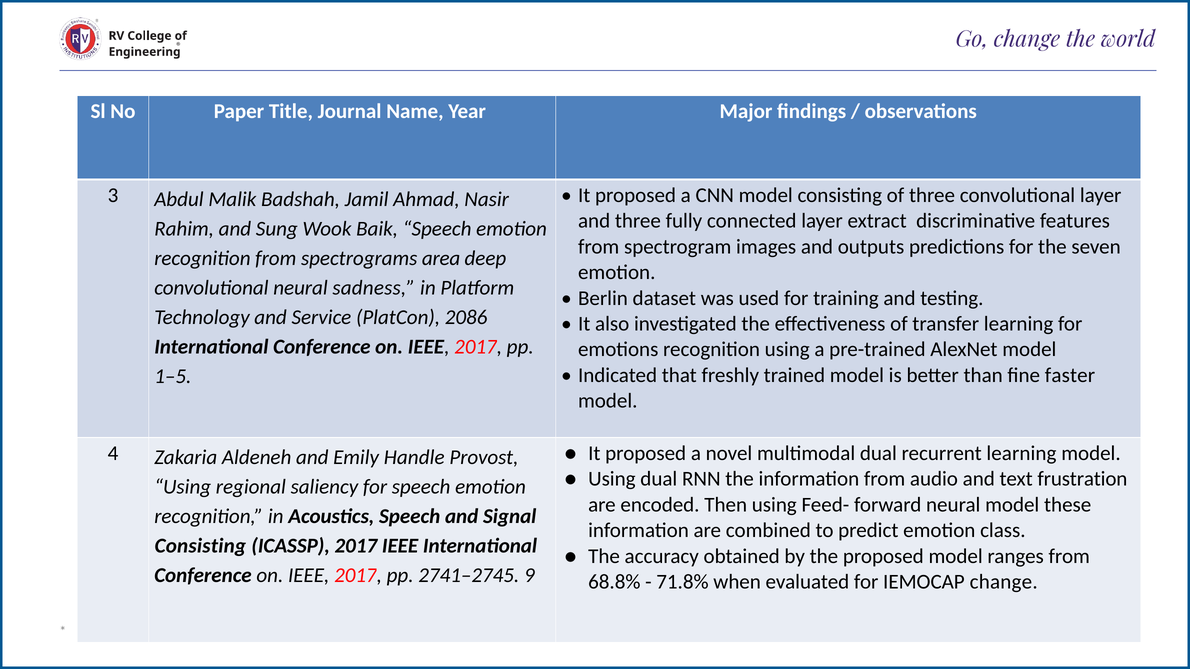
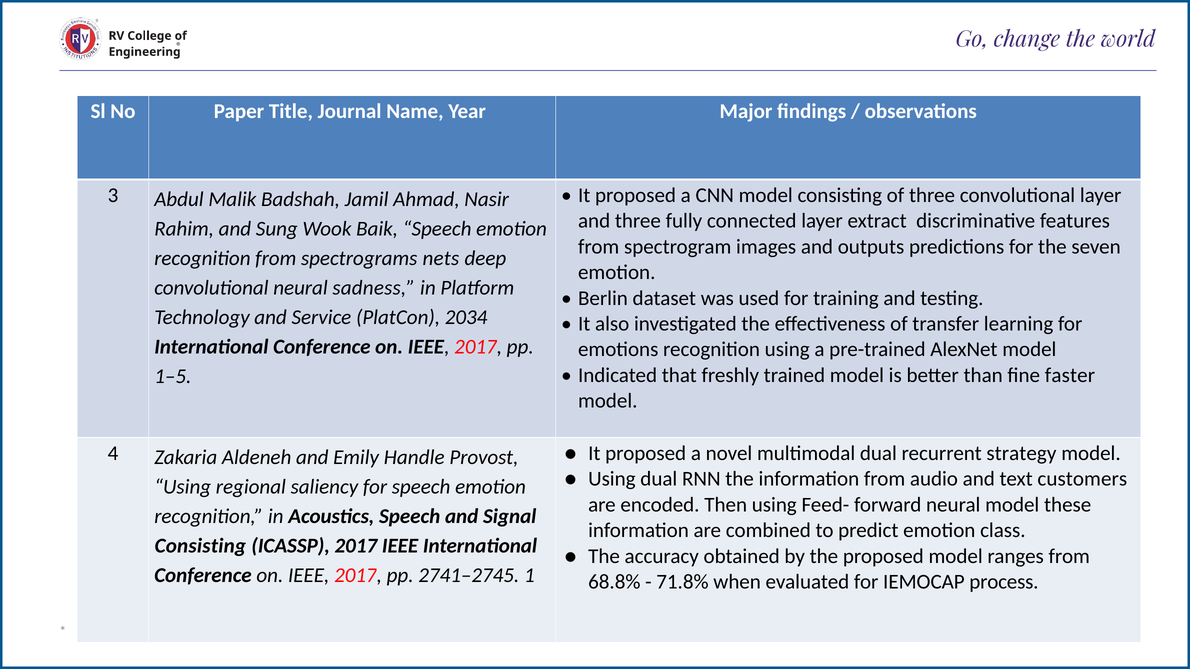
area: area -> nets (441, 258)
2086: 2086 -> 2034 (466, 318)
recurrent learning: learning -> strategy (1021, 454)
frustration: frustration -> customers (1082, 479)
2741–2745 9: 9 -> 1 (529, 576)
IEMOCAP change: change -> process (1004, 582)
